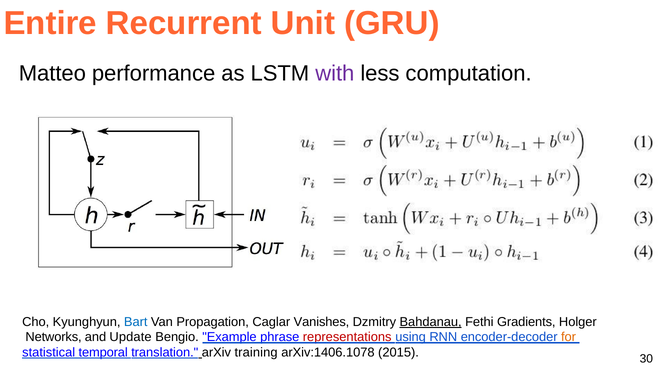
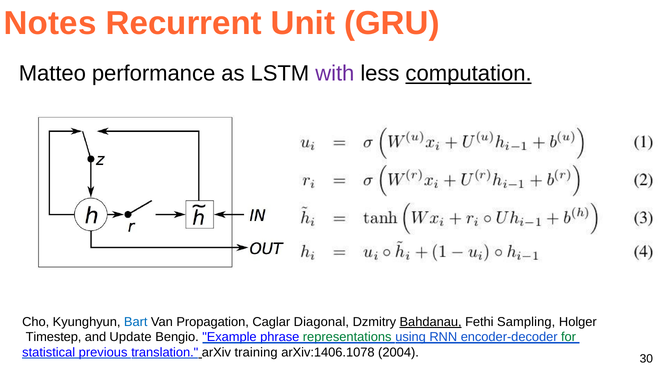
Entire: Entire -> Notes (50, 23)
computation underline: none -> present (469, 74)
Vanishes: Vanishes -> Diagonal (321, 321)
Gradients: Gradients -> Sampling (526, 321)
Networks: Networks -> Timestep (54, 336)
representations colour: red -> green (347, 336)
for colour: orange -> green (569, 336)
temporal: temporal -> previous (103, 352)
2015: 2015 -> 2004 (399, 352)
